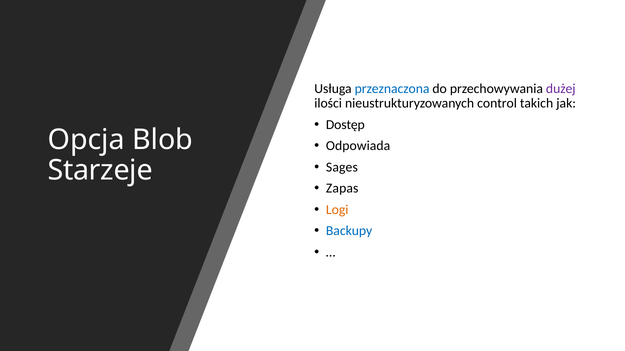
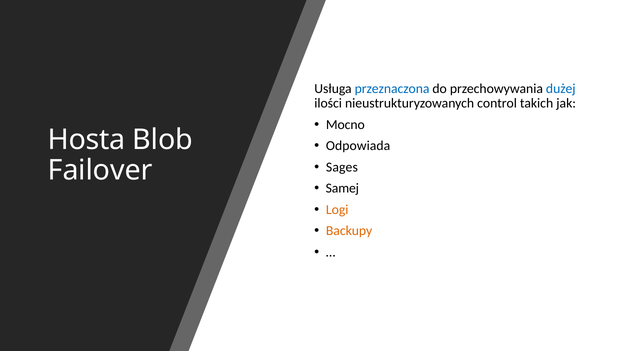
dużej colour: purple -> blue (561, 89)
Dostęp: Dostęp -> Mocno (345, 125)
Opcja: Opcja -> Hosta (86, 140)
Starzeje: Starzeje -> Failover (100, 171)
Zapas: Zapas -> Samej (342, 189)
Backupy colour: blue -> orange (349, 231)
